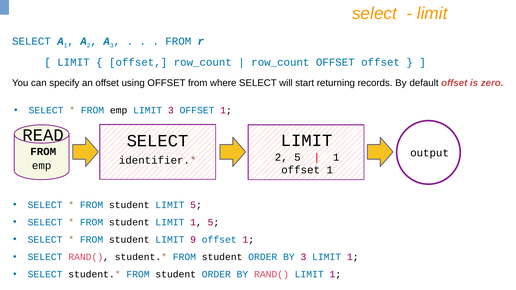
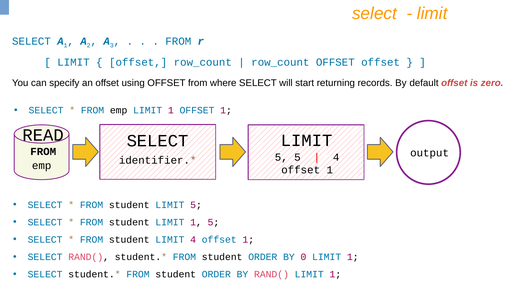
emp LIMIT 3: 3 -> 1 (171, 111)
2: 2 -> 5 (281, 157)
1: 1 -> 4 (336, 157)
LIMIT 9: 9 -> 4 (193, 240)
BY 3: 3 -> 0 (303, 257)
